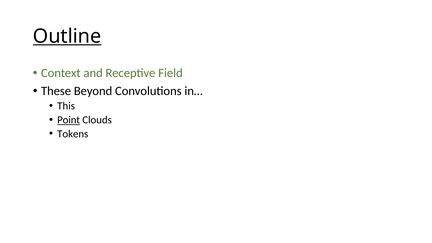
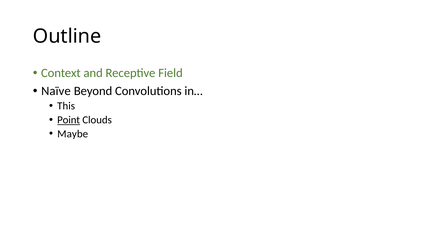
Outline underline: present -> none (67, 36)
These: These -> Naïve (56, 91)
Tokens: Tokens -> Maybe (73, 134)
